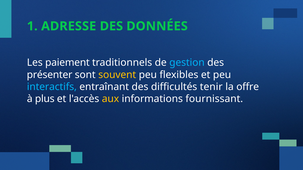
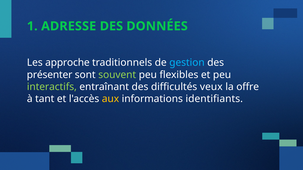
paiement: paiement -> approche (67, 63)
souvent colour: yellow -> light green (117, 75)
interactifs colour: light blue -> light green (52, 87)
tenir: tenir -> veux (211, 87)
plus: plus -> tant (45, 99)
fournissant: fournissant -> identifiants (214, 99)
